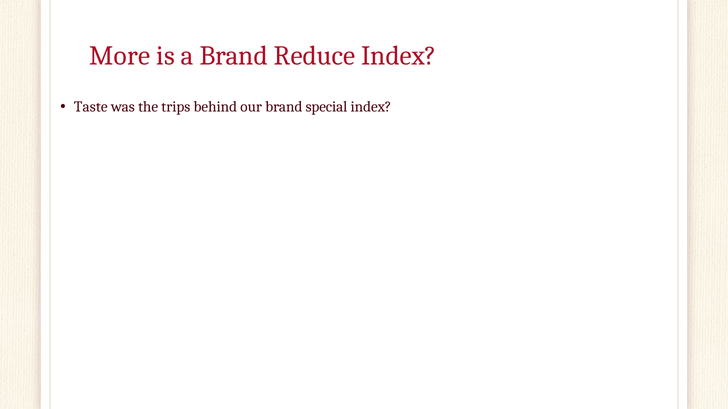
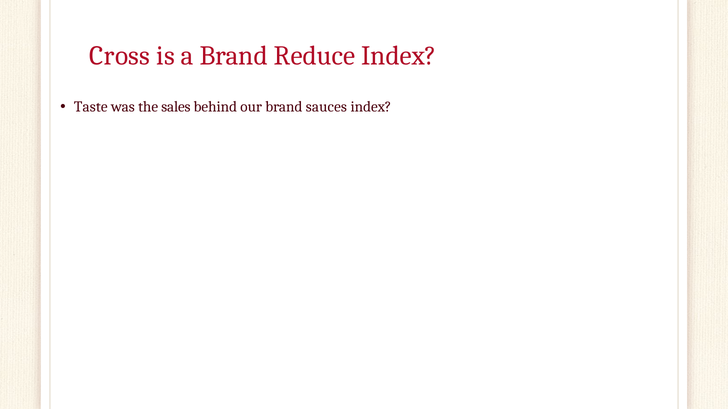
More: More -> Cross (120, 56)
trips: trips -> sales (176, 107)
special: special -> sauces (326, 107)
